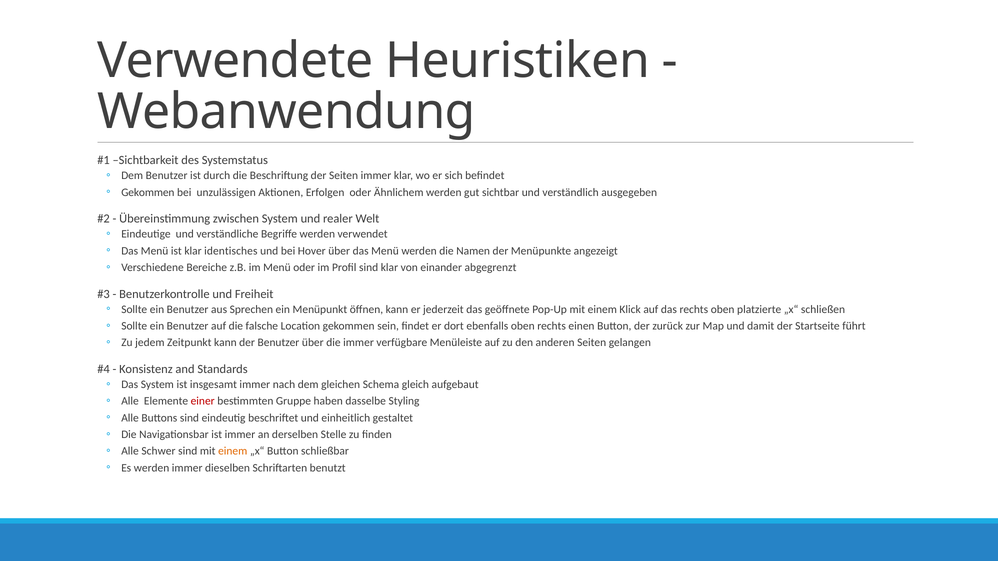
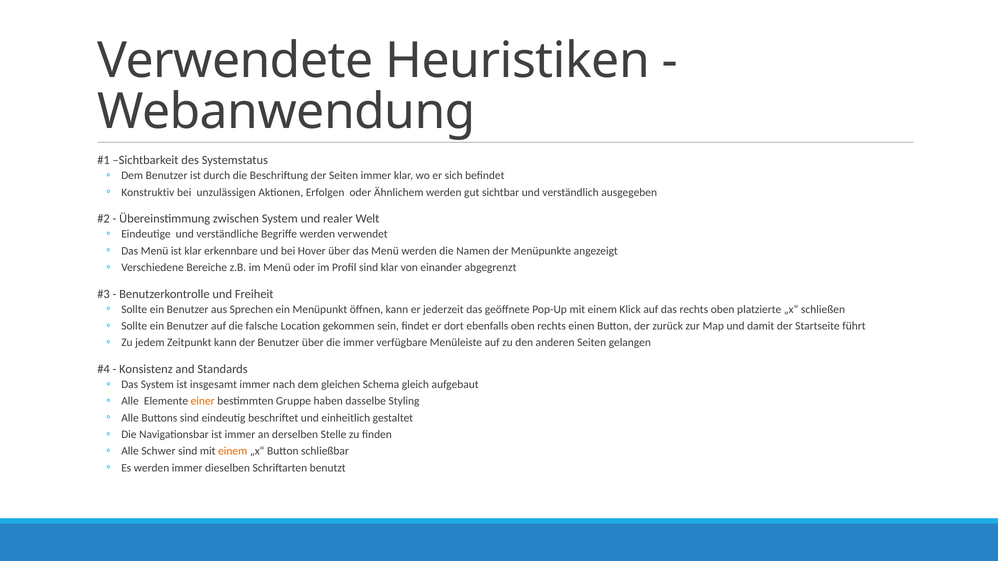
Gekommen: Gekommen -> Konstruktiv (148, 192)
identisches: identisches -> erkennbare (231, 251)
einer colour: red -> orange (203, 401)
